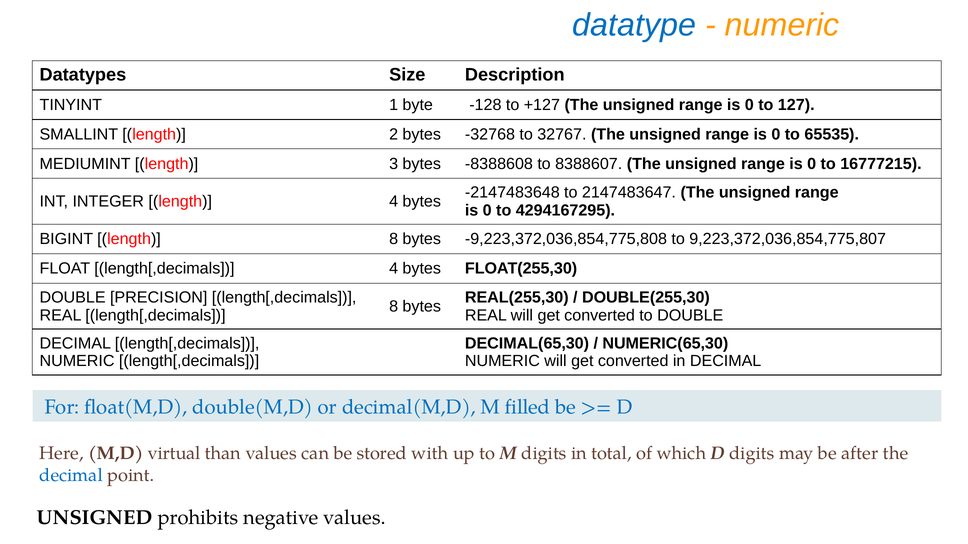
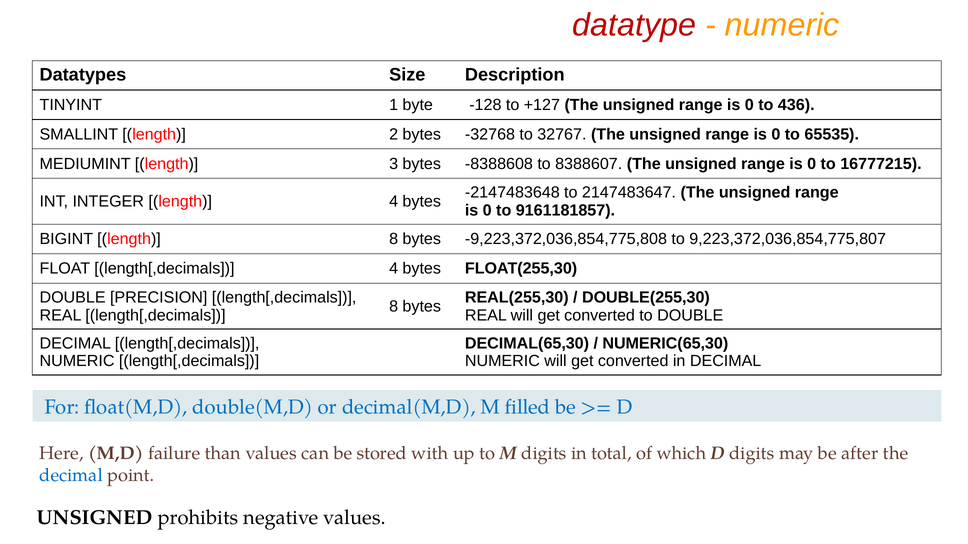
datatype colour: blue -> red (634, 25)
127: 127 -> 436 (796, 105)
4294167295: 4294167295 -> 9161181857 (565, 211)
virtual: virtual -> failure (174, 454)
